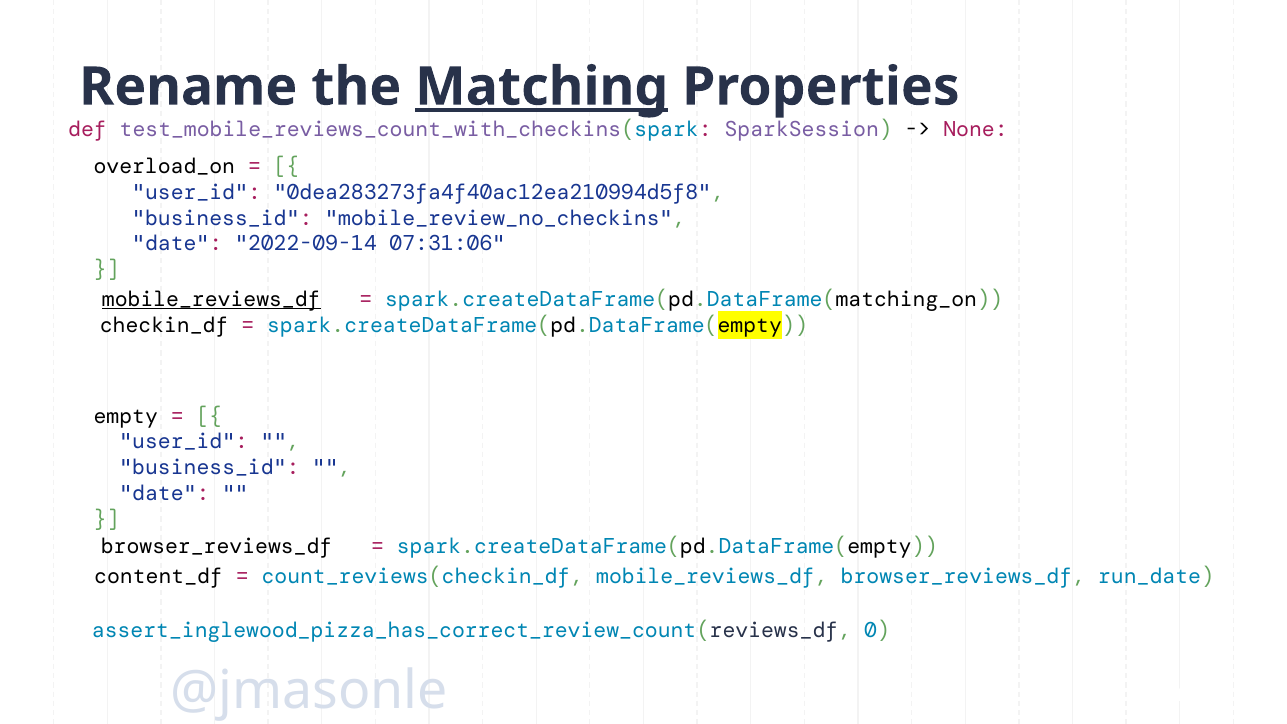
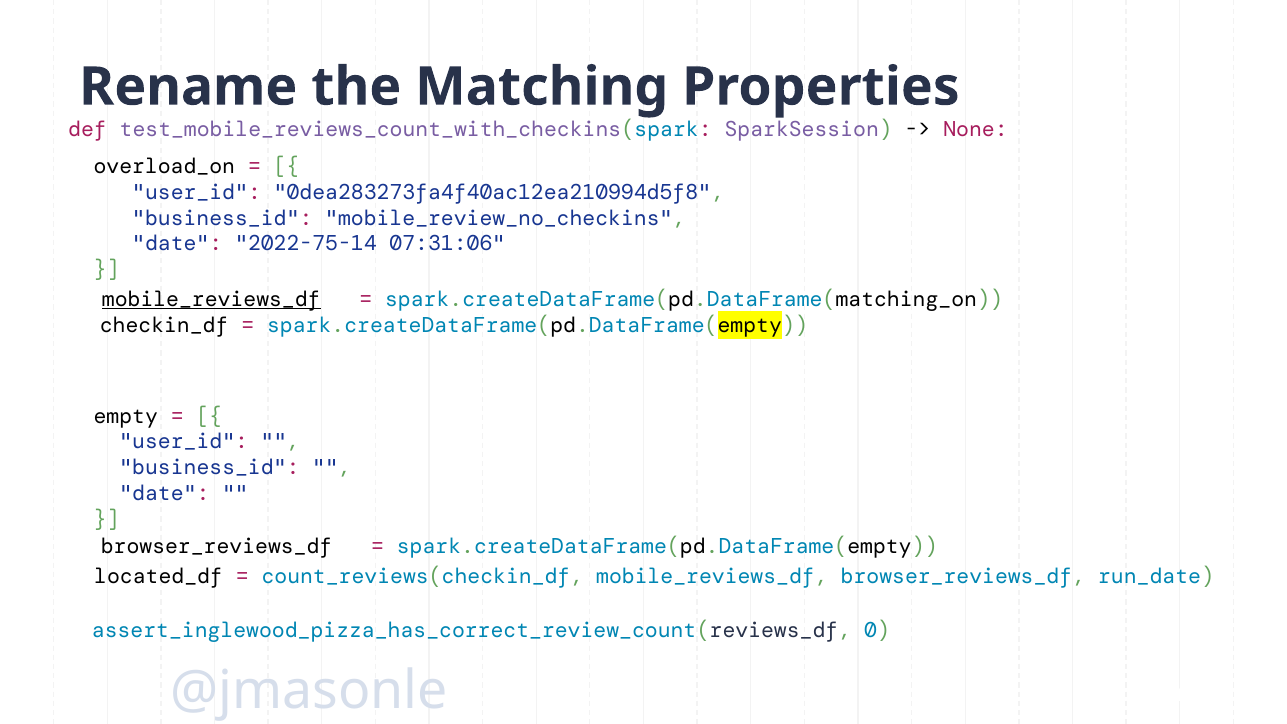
Matching underline: present -> none (542, 87)
2022-09-14: 2022-09-14 -> 2022-75-14 (306, 244)
content_df: content_df -> located_df (159, 577)
